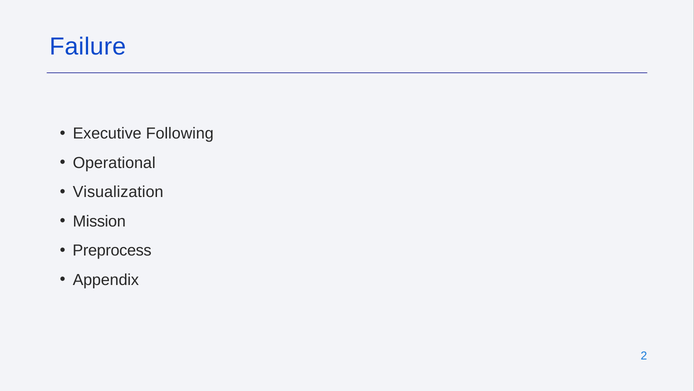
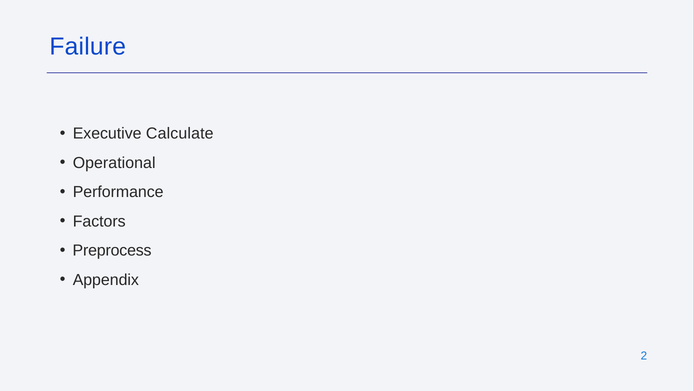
Following: Following -> Calculate (180, 134)
Visualization: Visualization -> Performance (118, 192)
Mission: Mission -> Factors (99, 221)
